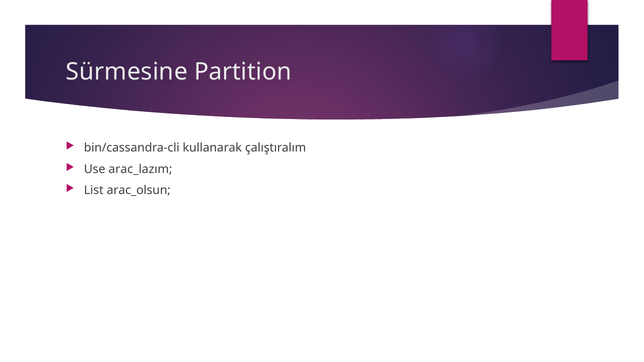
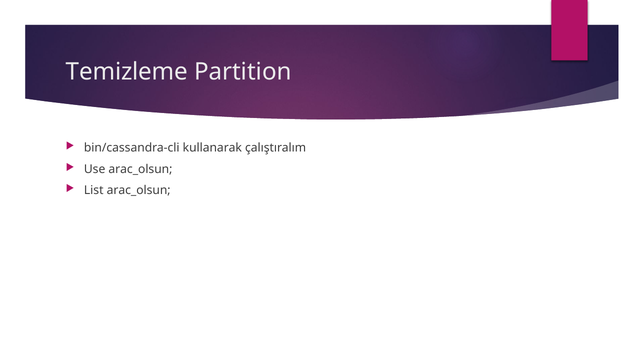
Sürmesine: Sürmesine -> Temizleme (127, 72)
Use arac_lazım: arac_lazım -> arac_olsun (140, 169)
